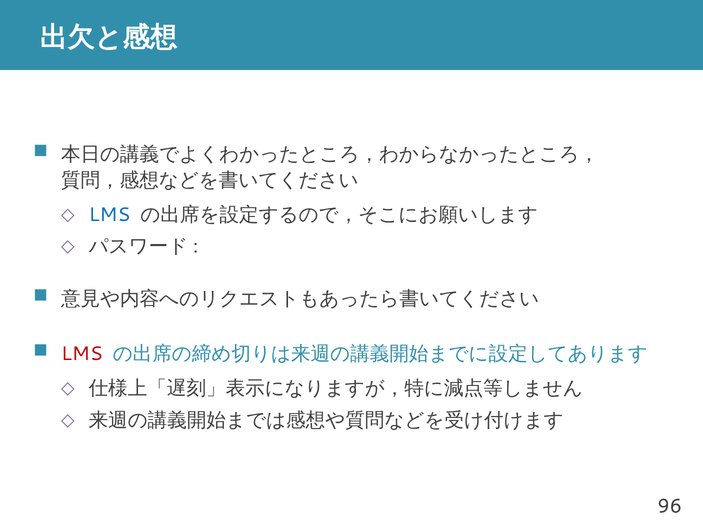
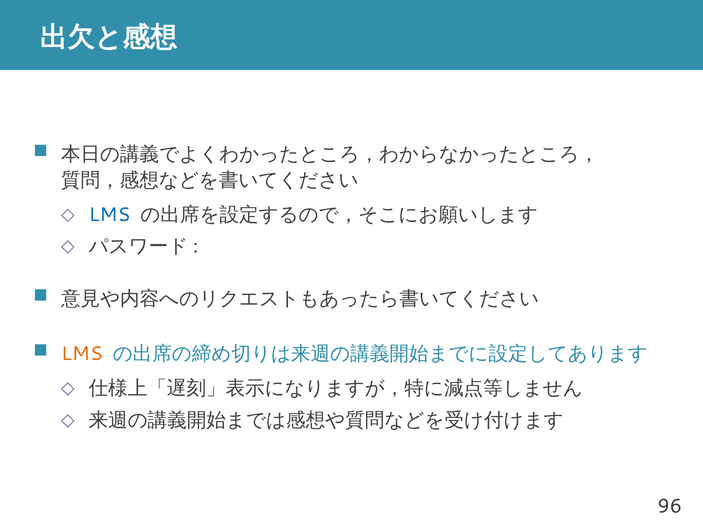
LMS colour: red -> orange (82, 353)
